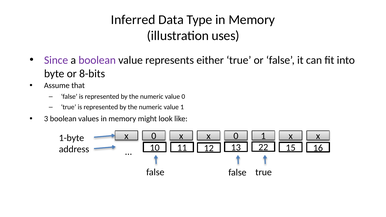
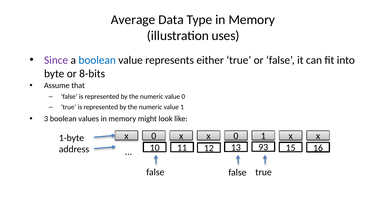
Inferred: Inferred -> Average (133, 20)
boolean colour: purple -> blue (97, 60)
22: 22 -> 93 (263, 147)
